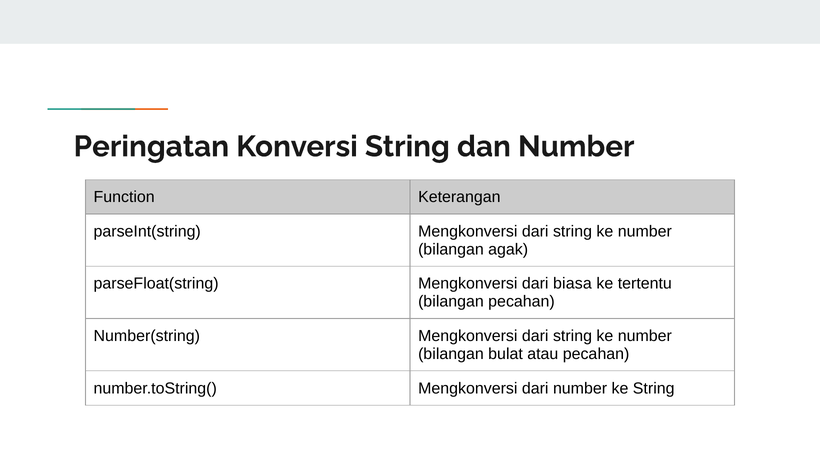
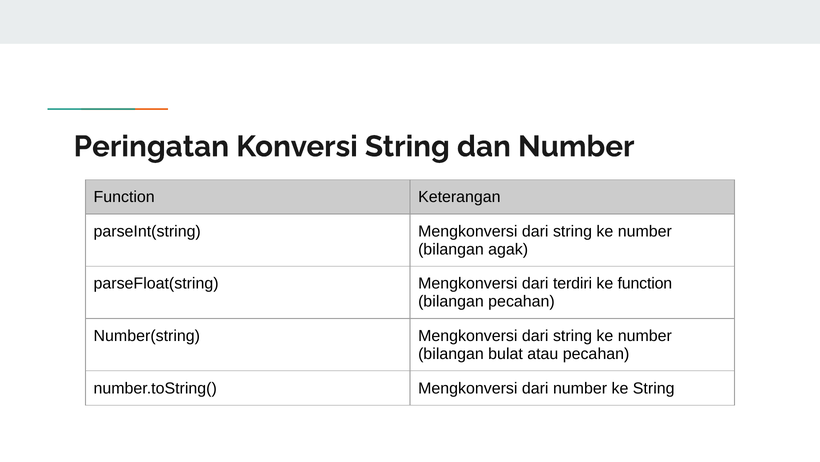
biasa: biasa -> terdiri (573, 283)
ke tertentu: tertentu -> function (645, 283)
